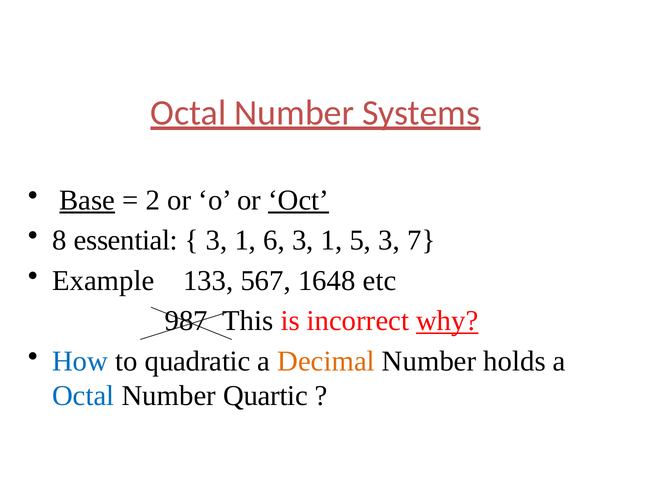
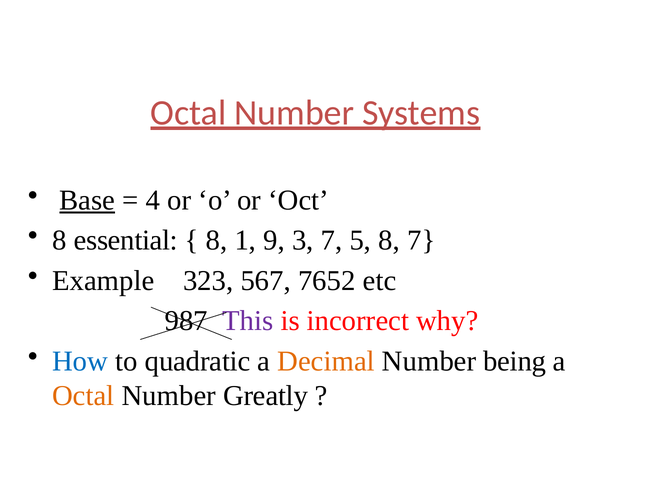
2: 2 -> 4 (153, 200)
Oct underline: present -> none (298, 200)
3: 3 -> 8 (217, 241)
6: 6 -> 9 (274, 241)
1: 1 -> 7 (332, 241)
5 3: 3 -> 8 (389, 241)
133: 133 -> 323 (208, 281)
1648: 1648 -> 7652 (327, 281)
This colour: black -> purple (248, 321)
why underline: present -> none (447, 321)
holds: holds -> being (515, 361)
Octal colour: blue -> orange (83, 396)
Quartic: Quartic -> Greatly (265, 396)
